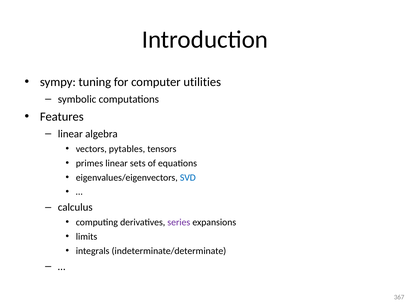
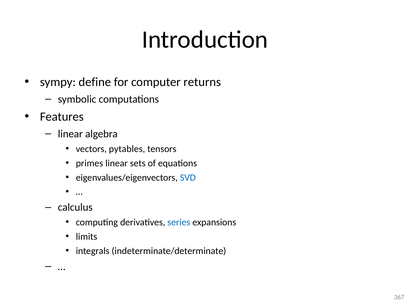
tuning: tuning -> define (95, 82)
utilities: utilities -> returns (202, 82)
series colour: purple -> blue (179, 223)
